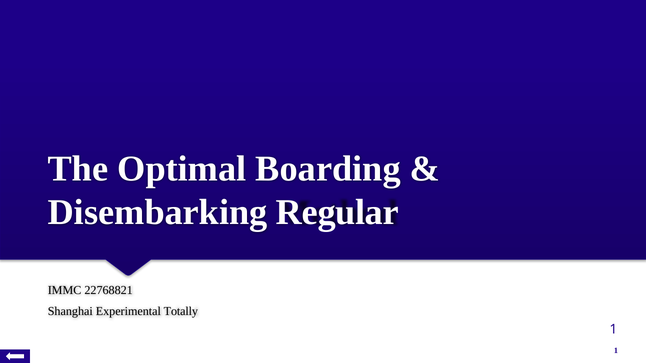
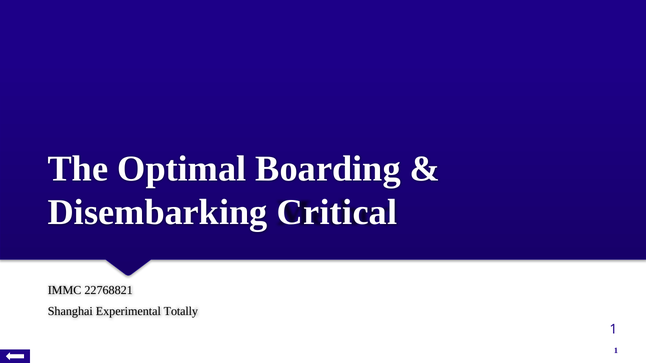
Regular: Regular -> Critical (337, 212)
